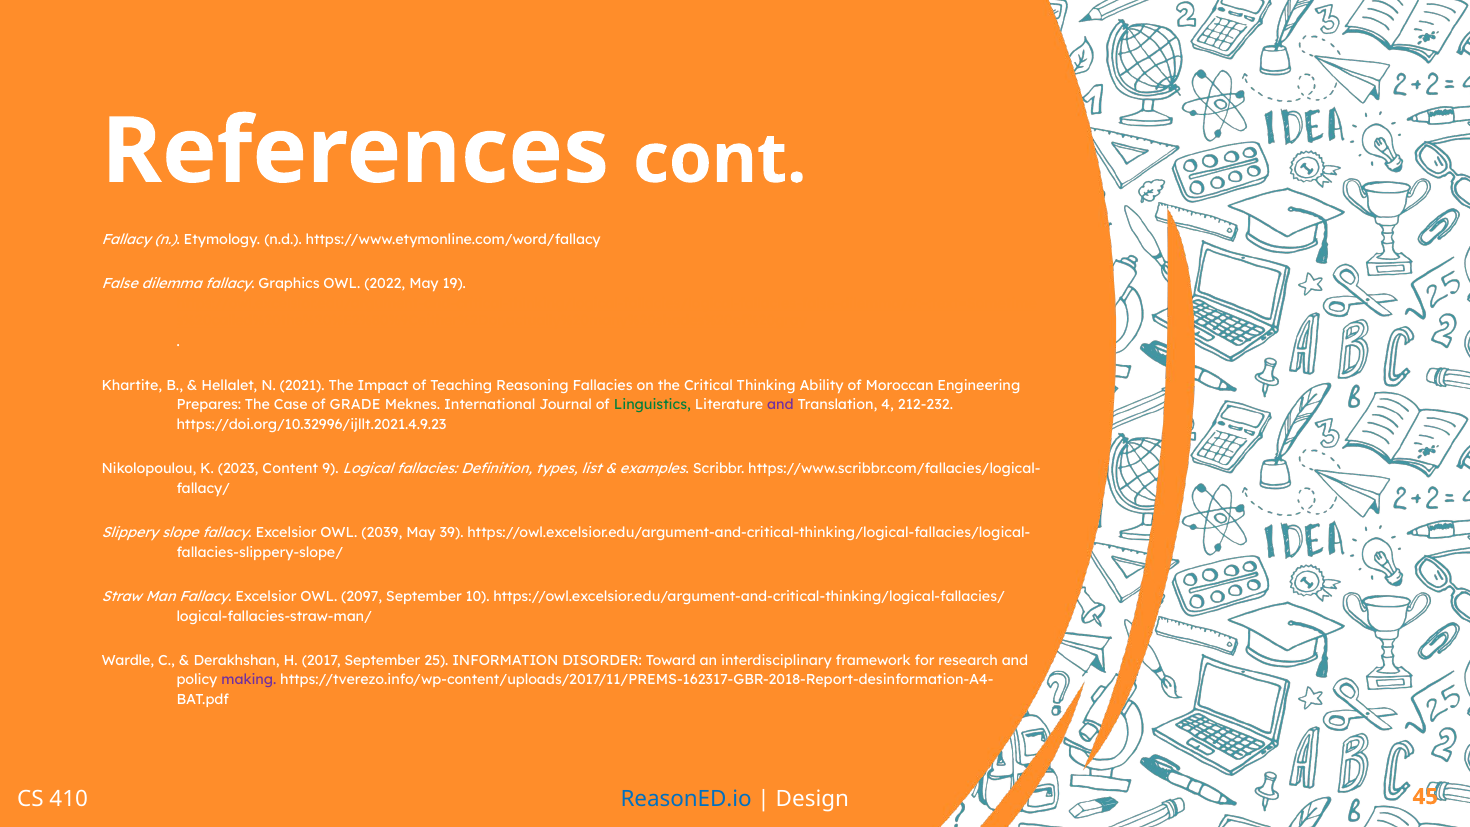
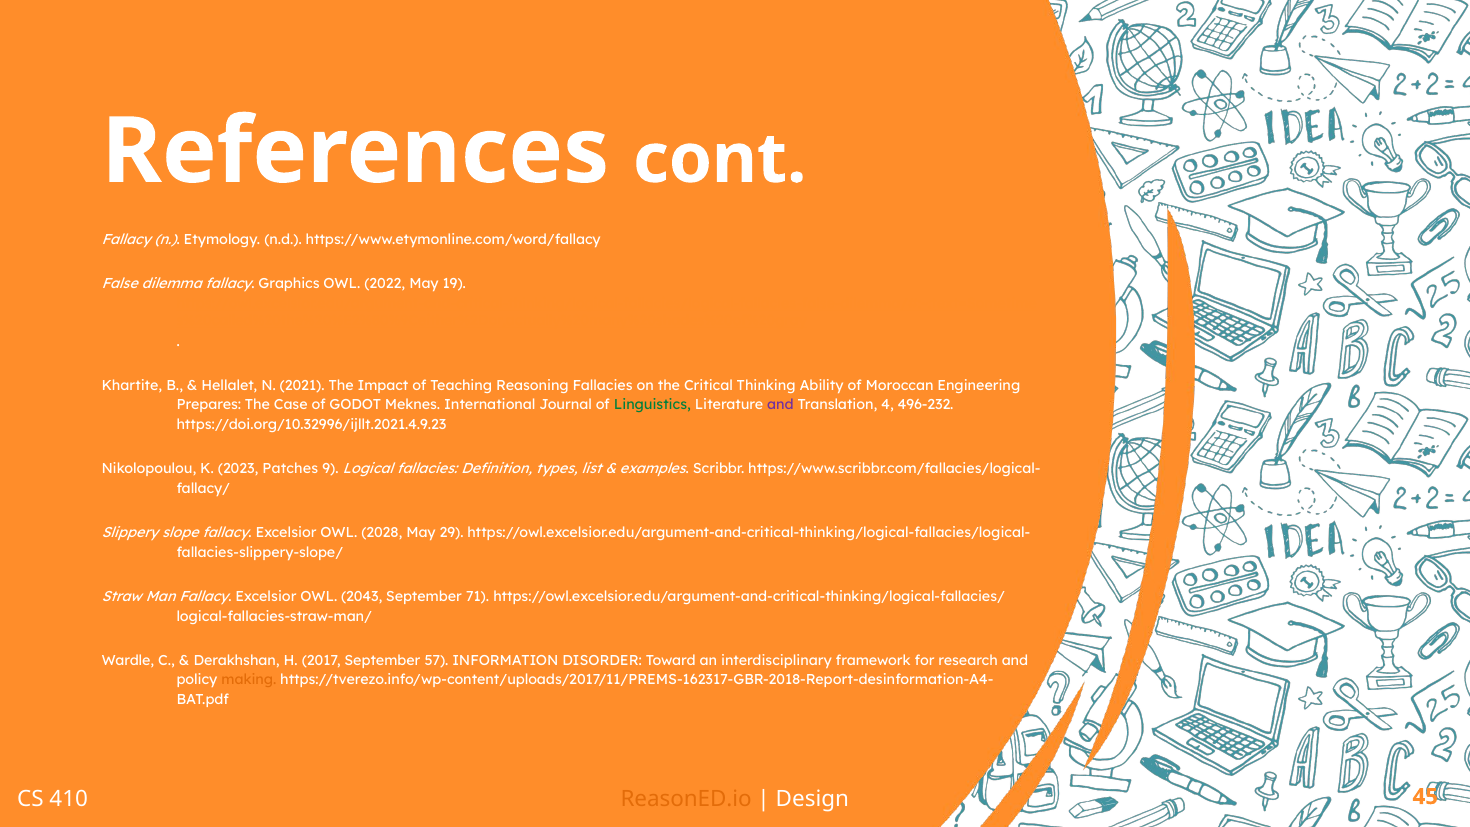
GRADE: GRADE -> GODOT (355, 405)
212-232: 212-232 -> 496-232 (926, 405)
Content: Content -> Patches (290, 469)
2039: 2039 -> 2028 (382, 533)
39: 39 -> 29 (452, 533)
2097: 2097 -> 2043 (362, 597)
10: 10 -> 71 (478, 597)
25: 25 -> 57 (436, 660)
making colour: purple -> orange (249, 680)
ReasonED.io colour: blue -> orange (686, 799)
